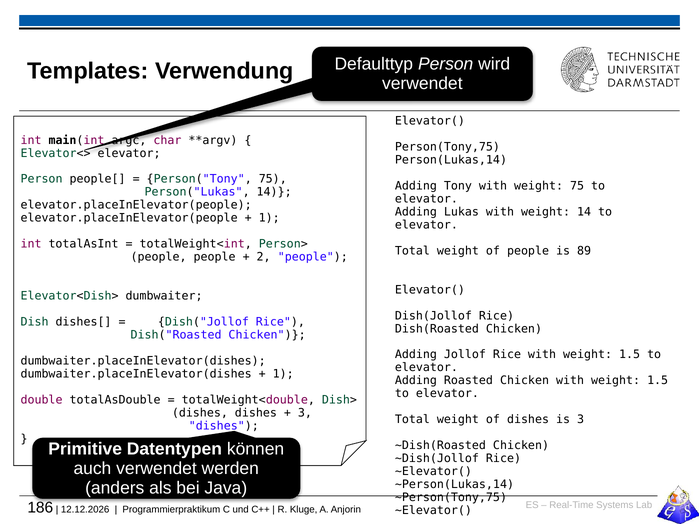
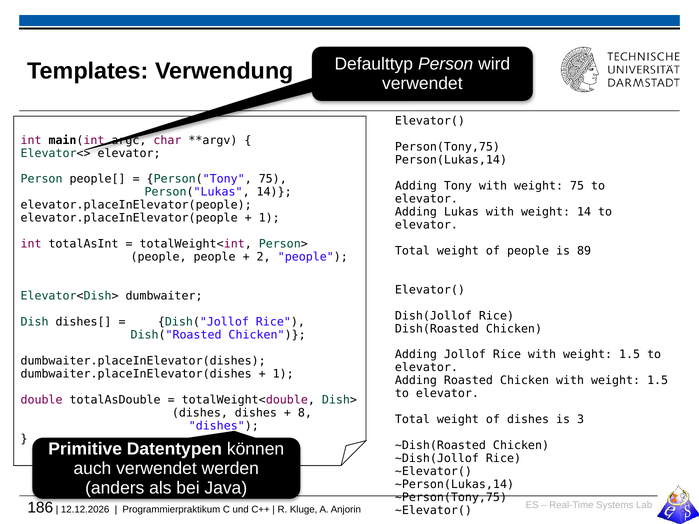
3: 3 -> 8 (305, 413)
